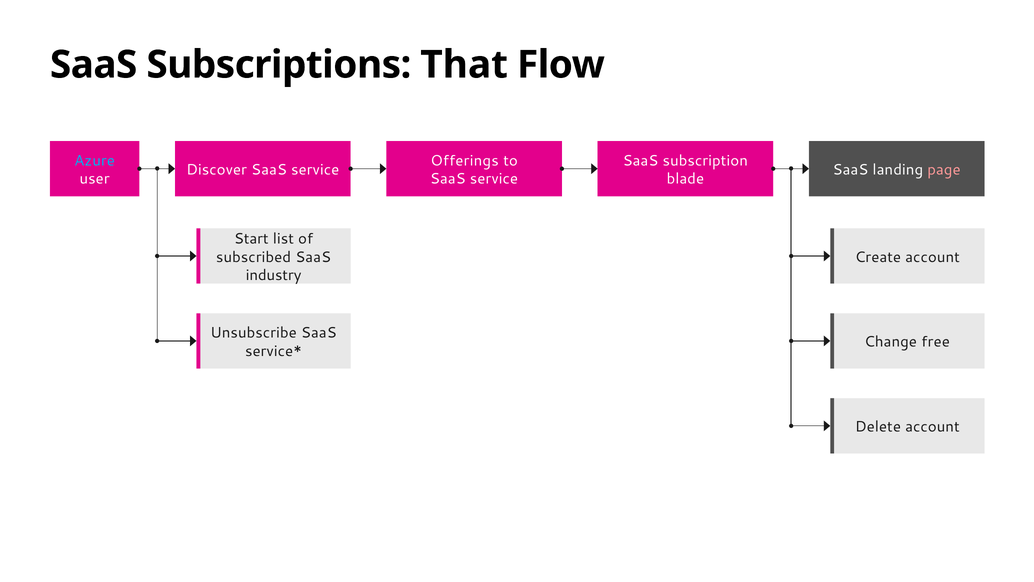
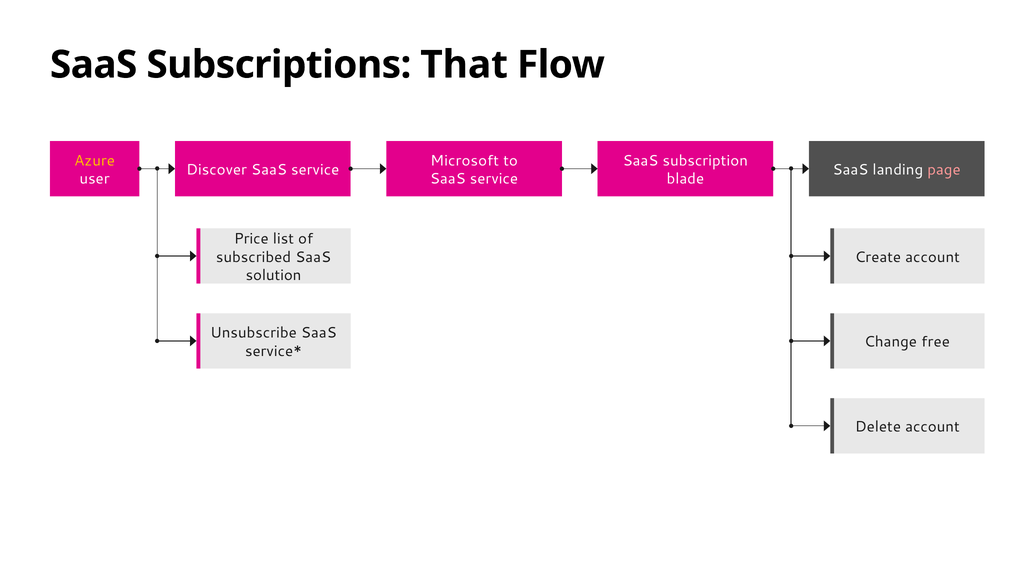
Azure colour: light blue -> yellow (95, 161)
Offerings: Offerings -> Microsoft (465, 161)
Start: Start -> Price (251, 239)
industry: industry -> solution (274, 275)
